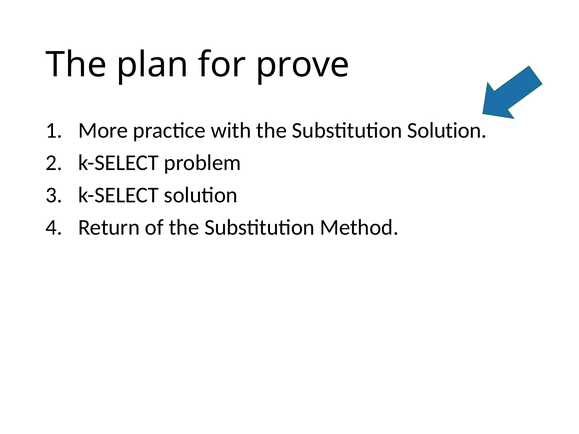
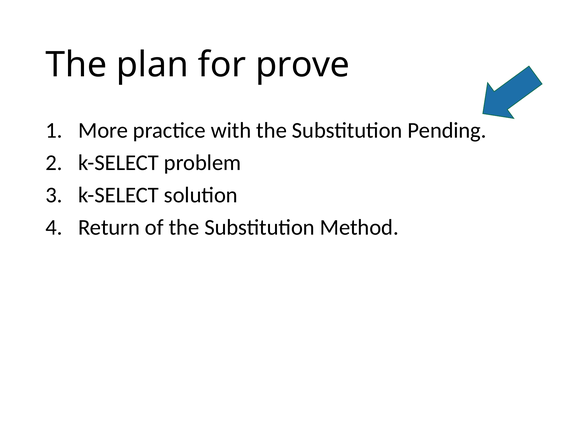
Substitution Solution: Solution -> Pending (447, 131)
